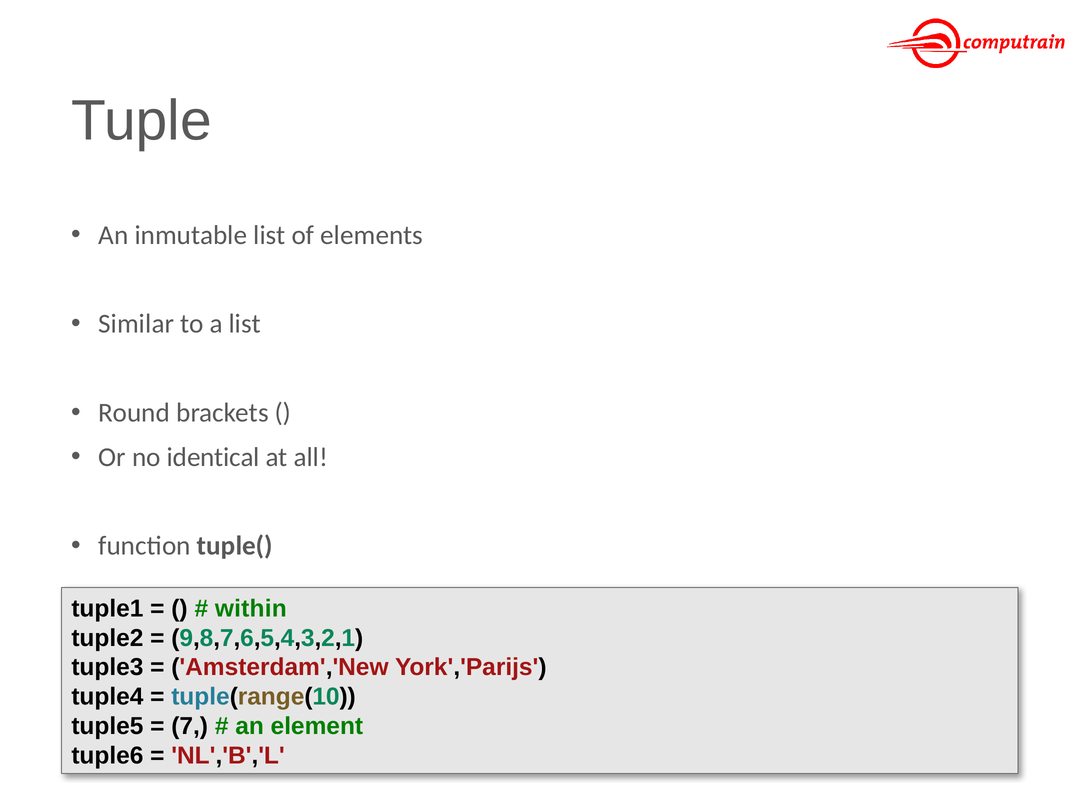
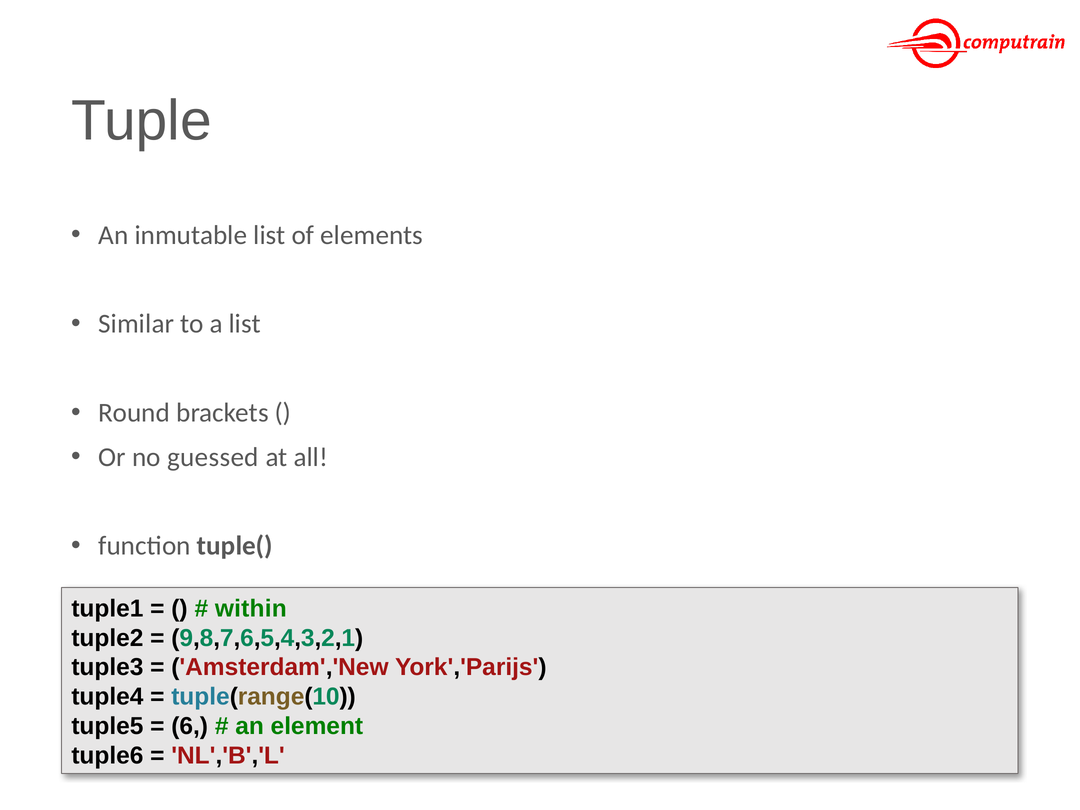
identical: identical -> guessed (213, 457)
7: 7 -> 6 (190, 726)
